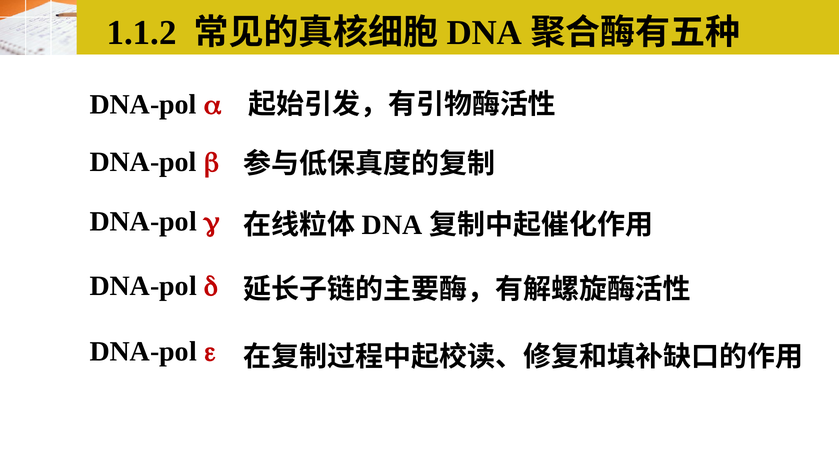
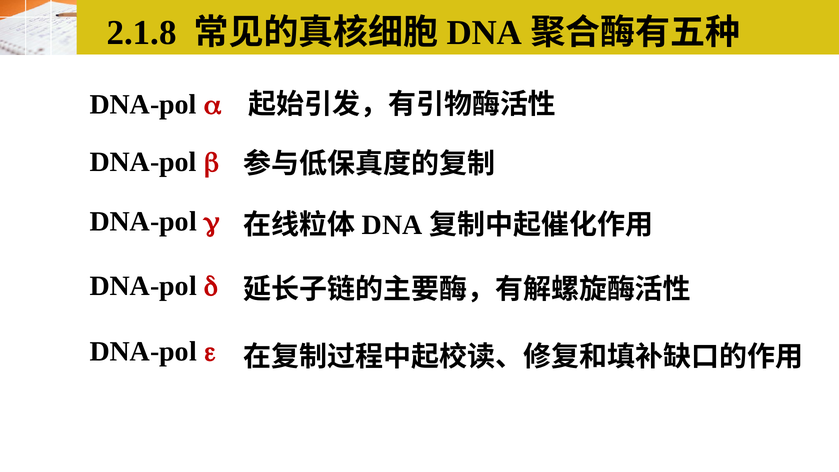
1.1.2: 1.1.2 -> 2.1.8 (142, 33)
